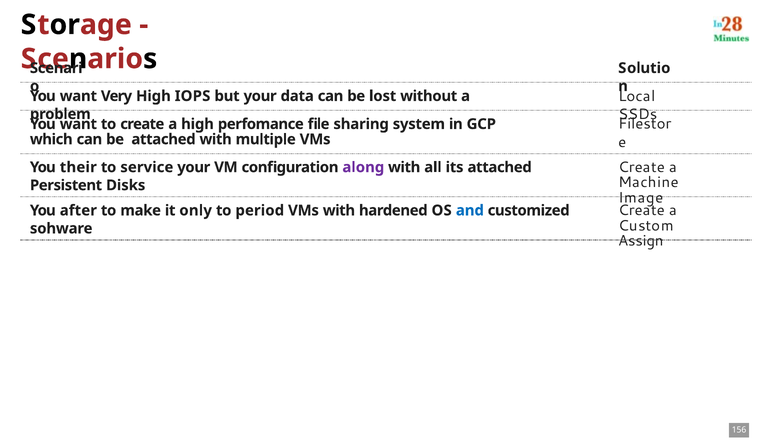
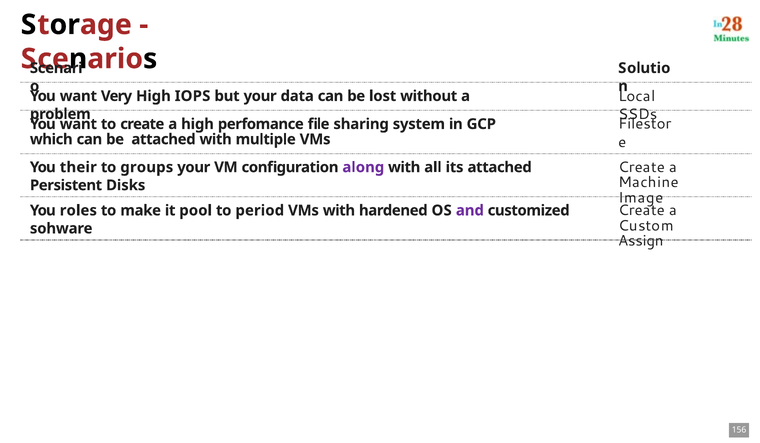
service: service -> groups (147, 167)
after: after -> roles (78, 211)
only: only -> pool (196, 211)
and colour: blue -> purple (470, 211)
